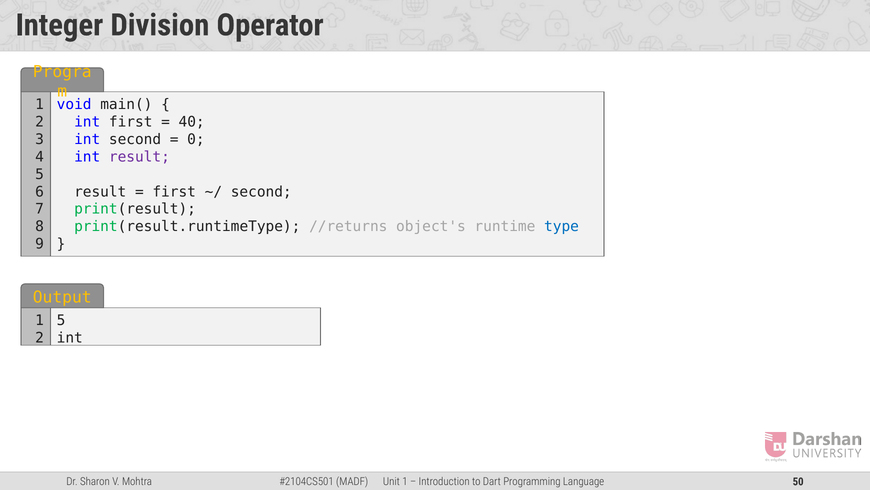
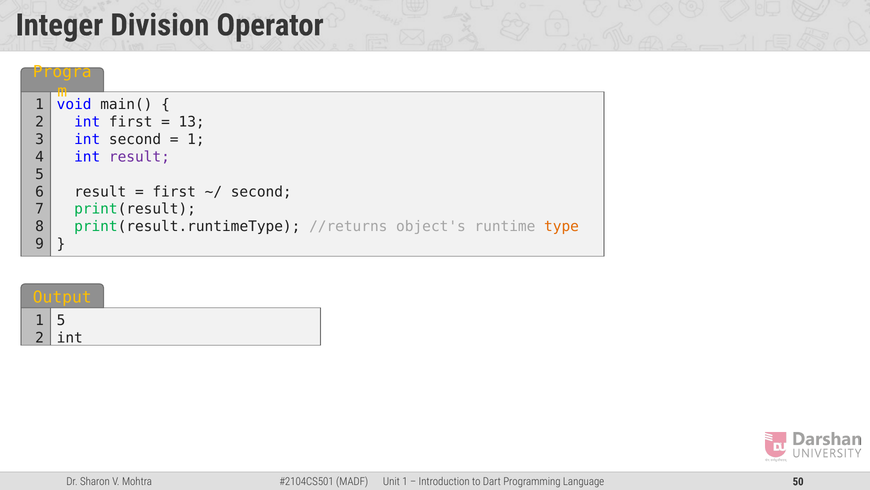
40: 40 -> 13 (192, 122)
0: 0 -> 1 (196, 139)
type colour: blue -> orange (562, 226)
